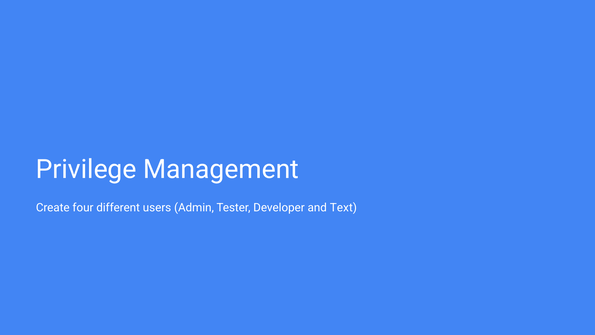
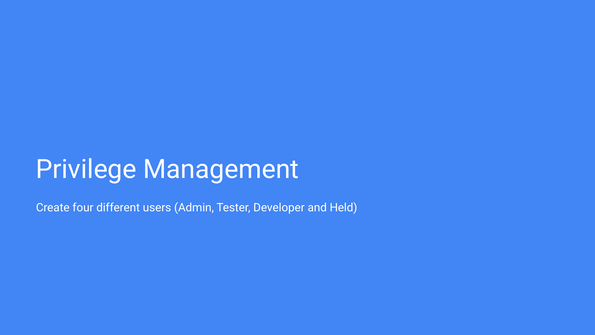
Text: Text -> Held (343, 207)
